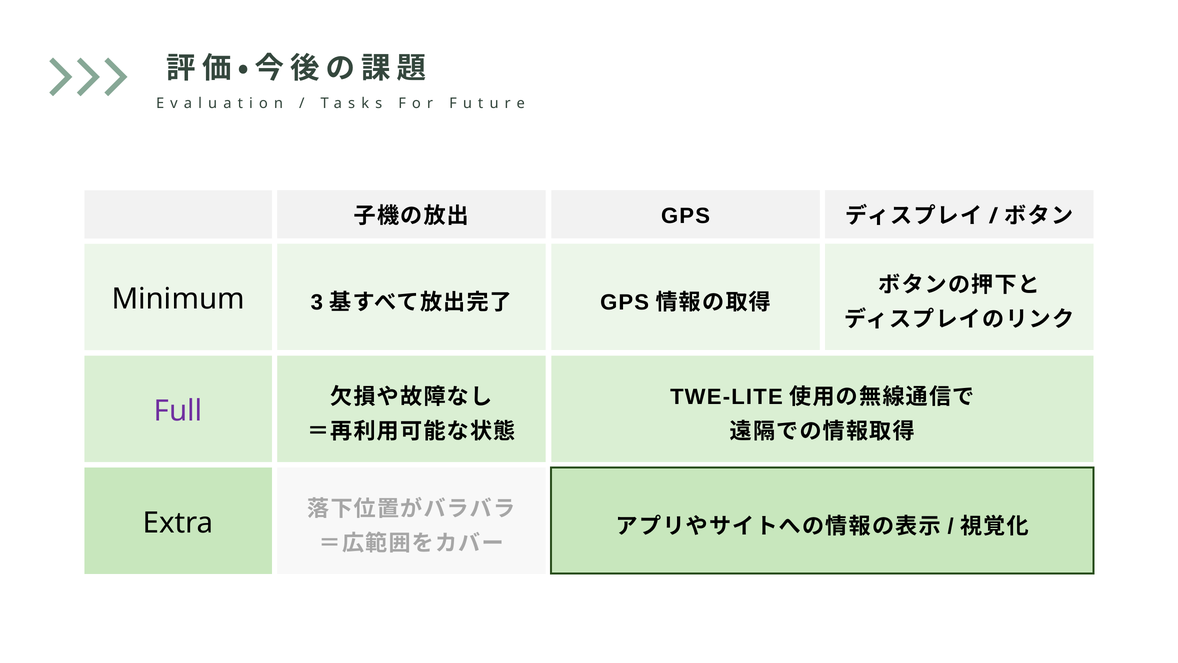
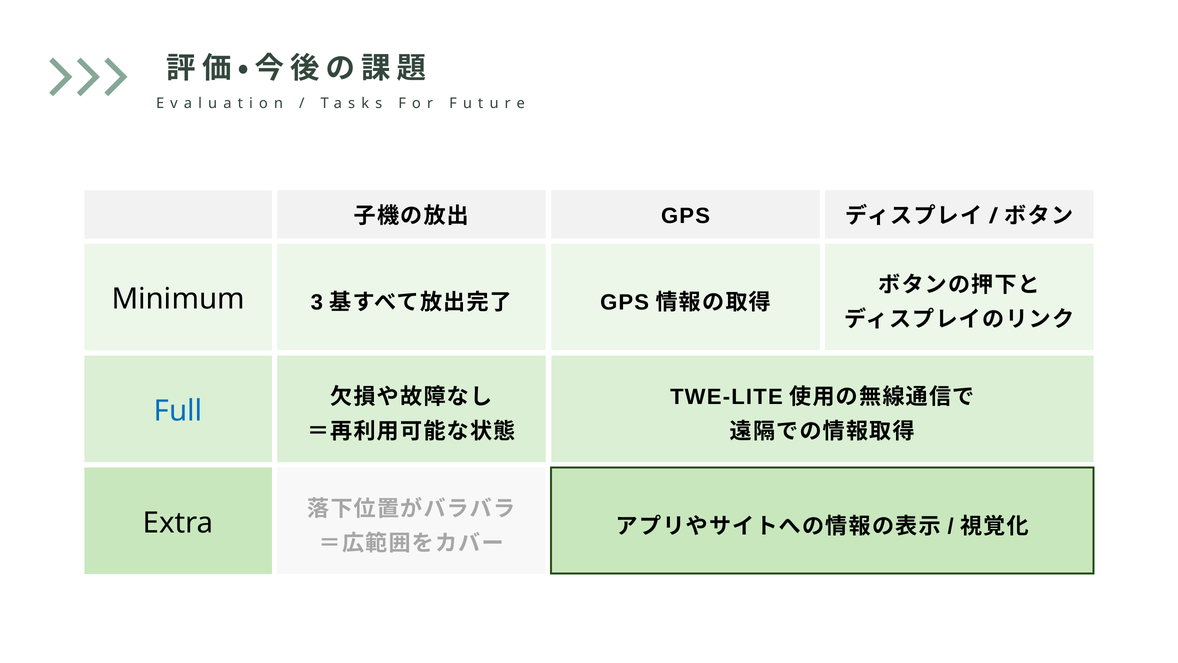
Full colour: purple -> blue (178, 411)
